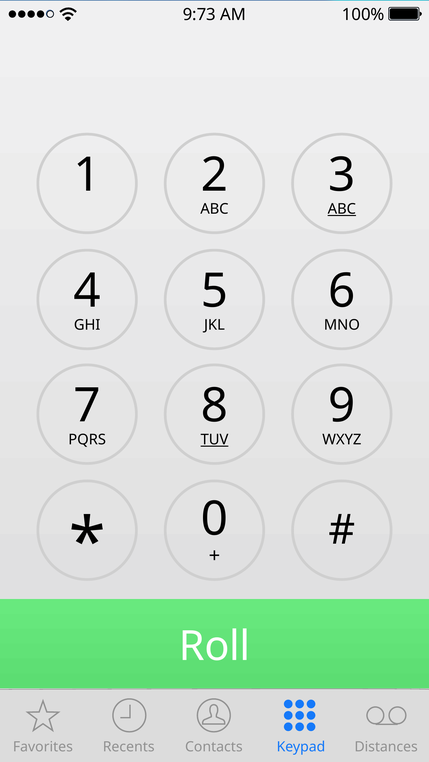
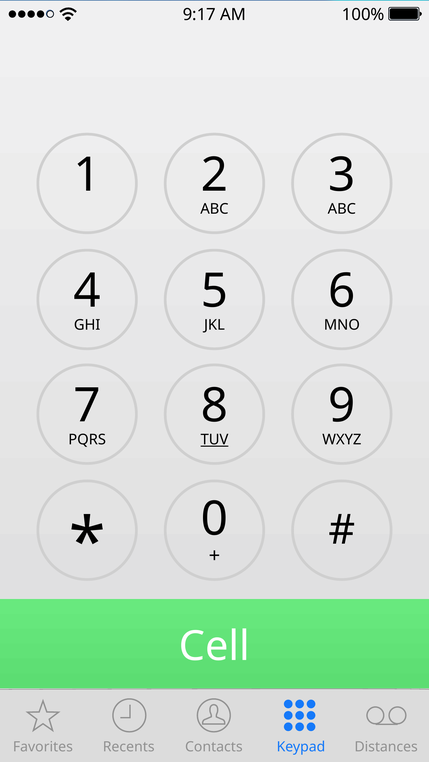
9:73: 9:73 -> 9:17 (199, 15)
ABC underline: present -> none (342, 209)
Roll: Roll -> Cell (214, 646)
